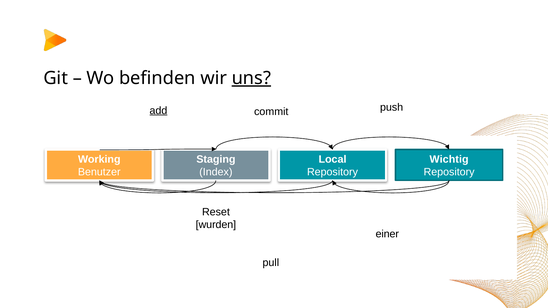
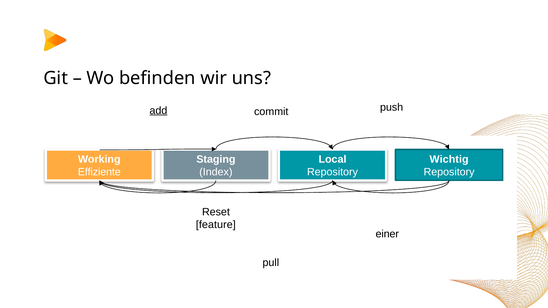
uns underline: present -> none (251, 78)
Benutzer: Benutzer -> Effiziente (99, 172)
wurden: wurden -> feature (216, 225)
